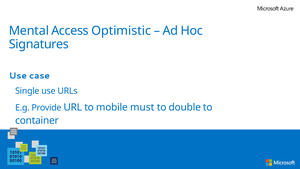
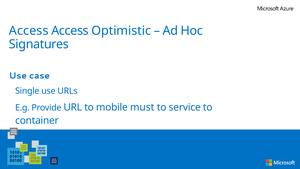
Mental: Mental -> Access (29, 31)
double: double -> service (185, 107)
